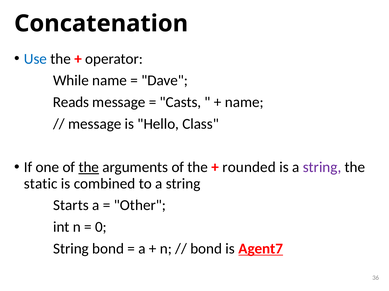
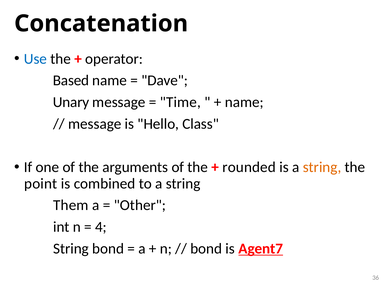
While: While -> Based (71, 81)
Reads: Reads -> Unary (71, 102)
Casts: Casts -> Time (180, 102)
the underline: present -> none (89, 168)
string colour: purple -> orange (322, 168)
static: static -> point (41, 184)
Starts: Starts -> Them (71, 206)
0: 0 -> 4 (101, 228)
